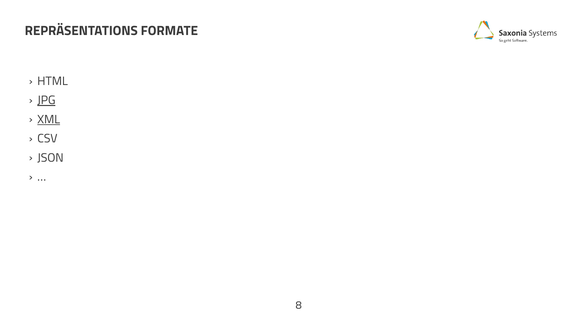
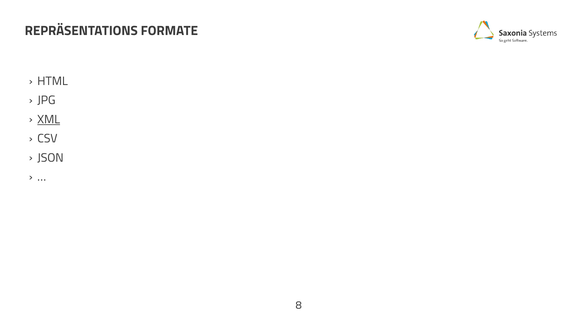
JPG underline: present -> none (46, 100)
